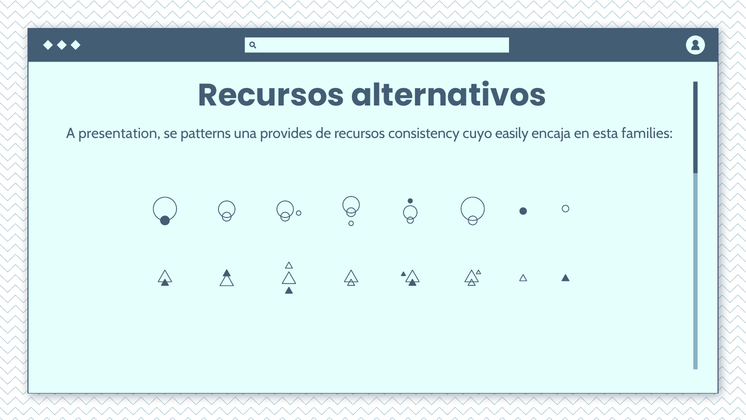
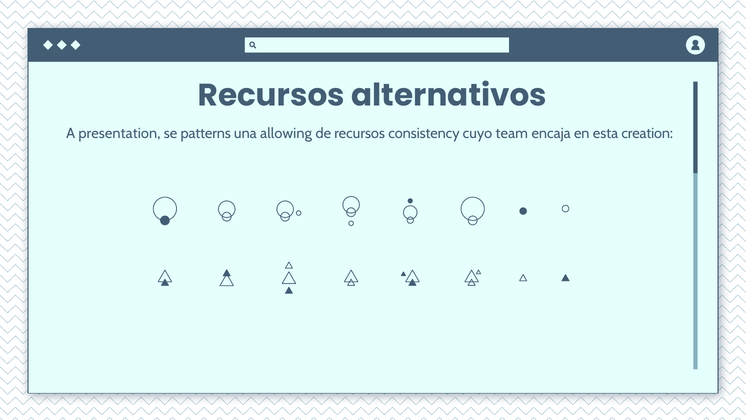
provides: provides -> allowing (286, 133)
easily: easily -> team (512, 133)
families: families -> creation (647, 133)
